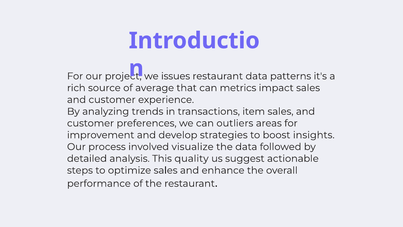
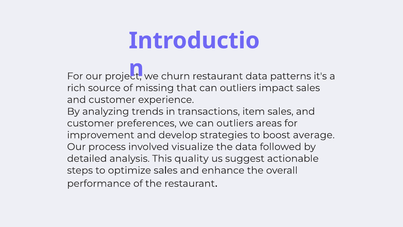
issues: issues -> churn (176, 76)
average: average -> missing (155, 88)
that can metrics: metrics -> outliers (238, 88)
insights: insights -> average (314, 135)
